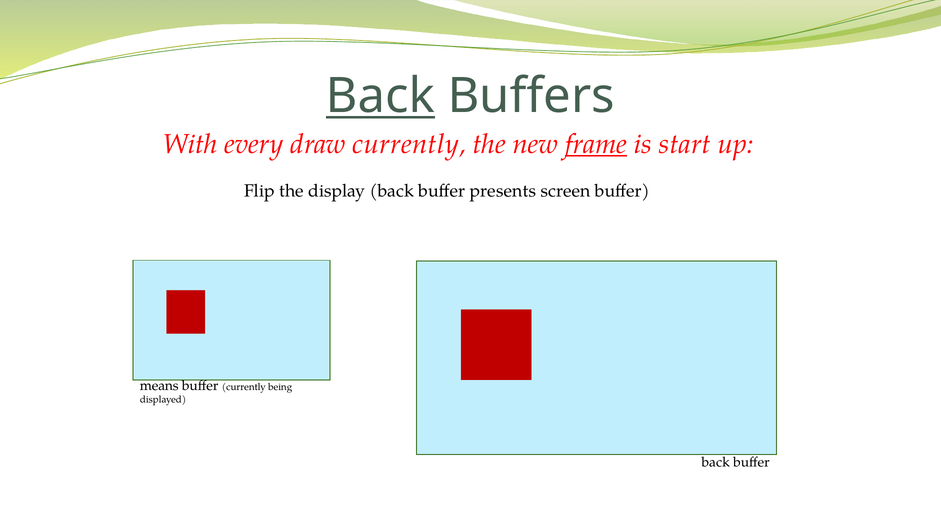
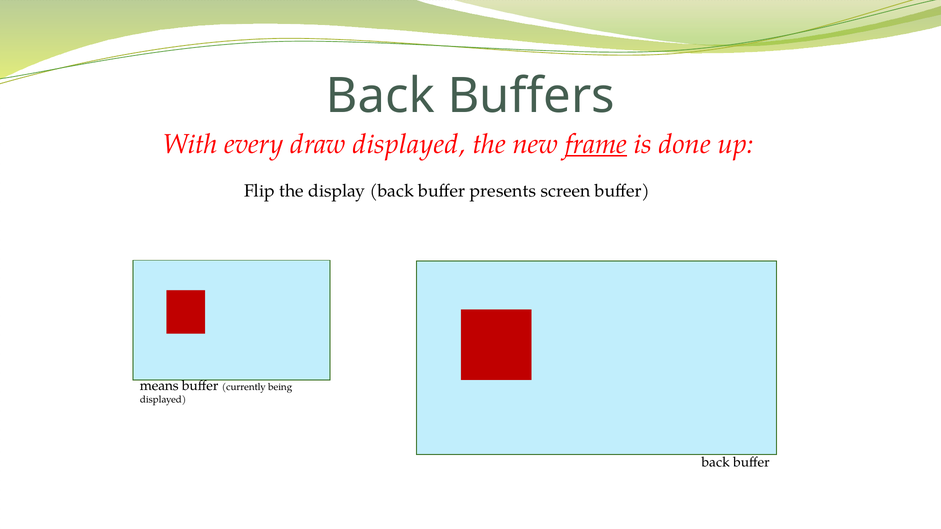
Back underline: present -> none (380, 96)
draw currently: currently -> displayed (409, 144)
start: start -> done (685, 144)
